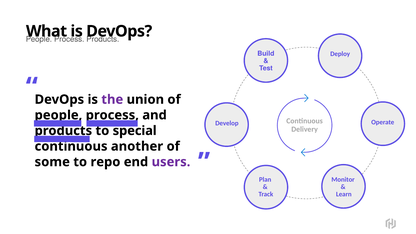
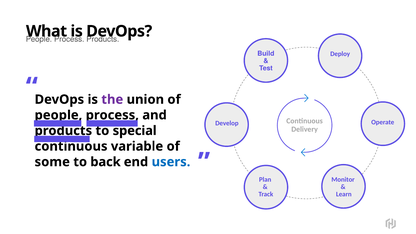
another: another -> variable (137, 146)
repo: repo -> back (105, 162)
users colour: purple -> blue (171, 162)
